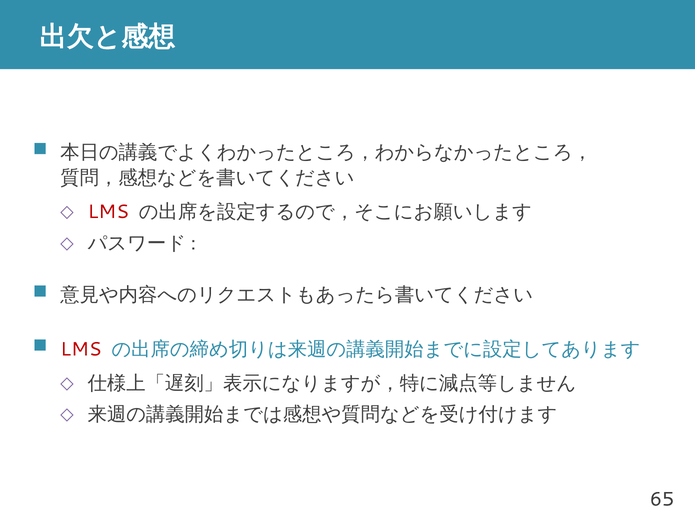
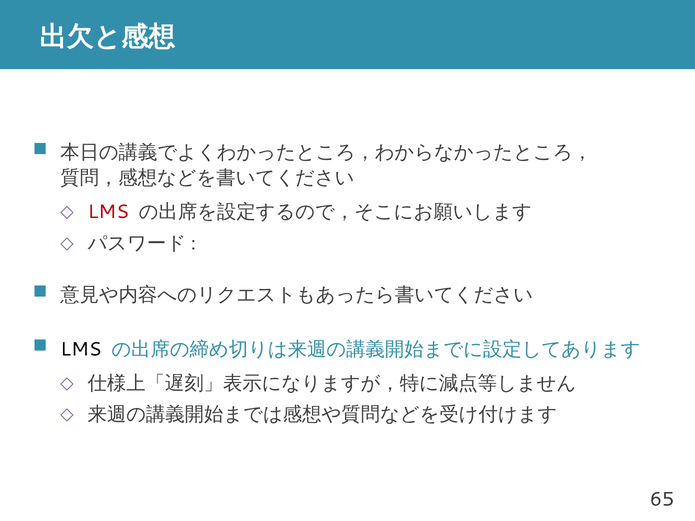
LMS colour: red -> black (81, 349)
